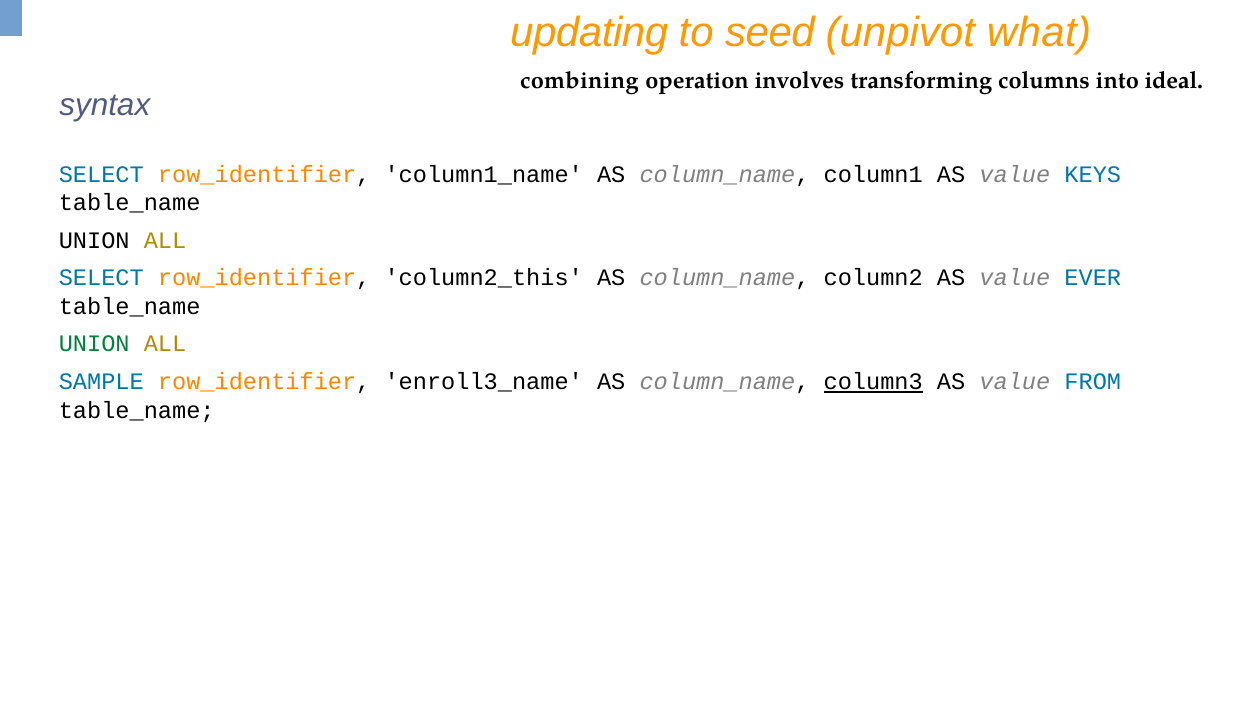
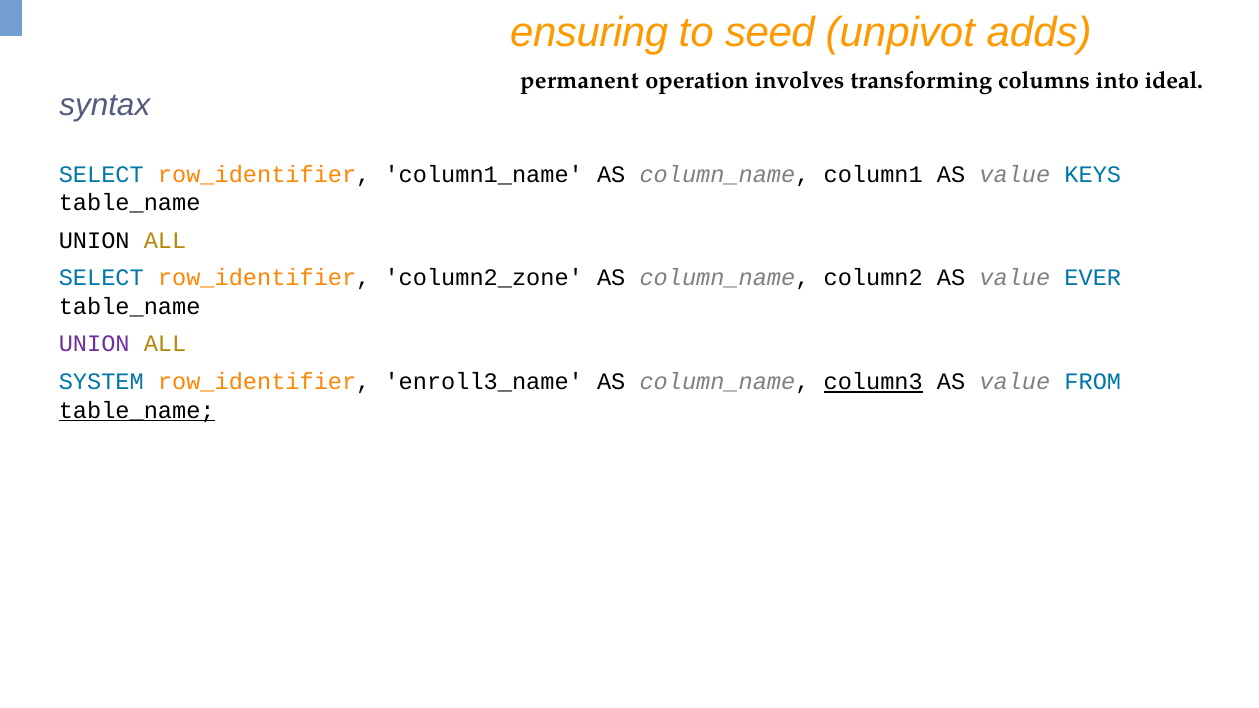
updating: updating -> ensuring (589, 33)
what: what -> adds (1039, 33)
combining: combining -> permanent (579, 80)
column2_this: column2_this -> column2_zone (484, 278)
UNION colour: green -> purple (94, 344)
SAMPLE: SAMPLE -> SYSTEM (101, 382)
table_name underline: none -> present (137, 410)
